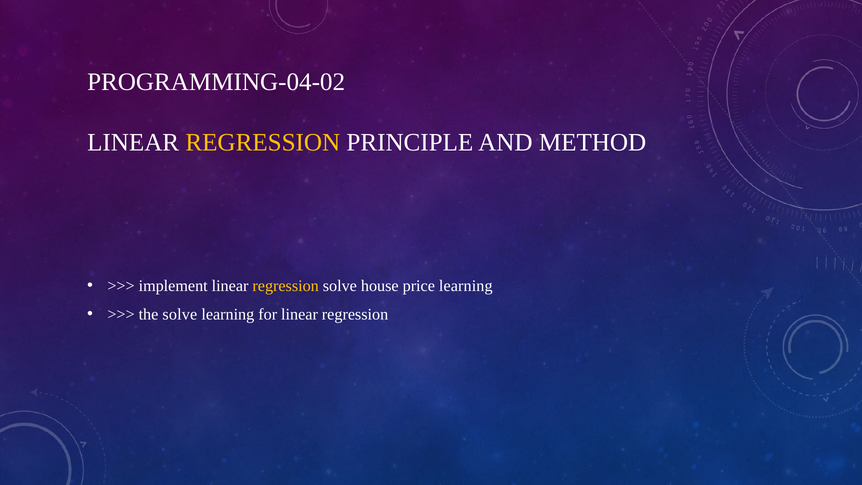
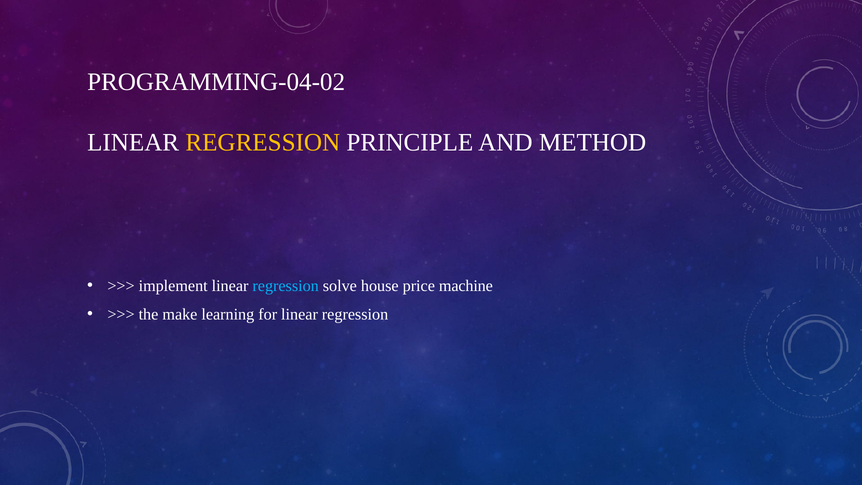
regression colour: yellow -> light blue (286, 286)
price learning: learning -> machine (466, 286)
the solve: solve -> make (180, 314)
